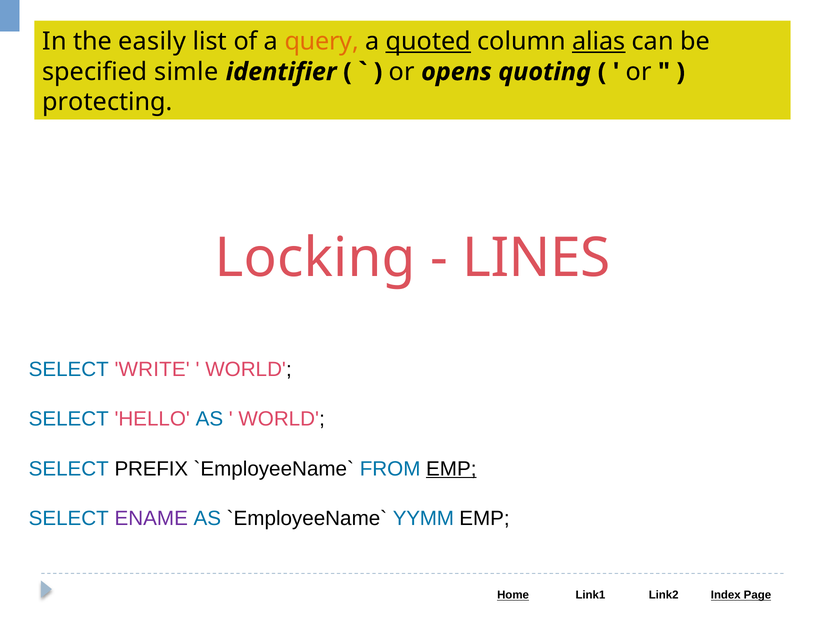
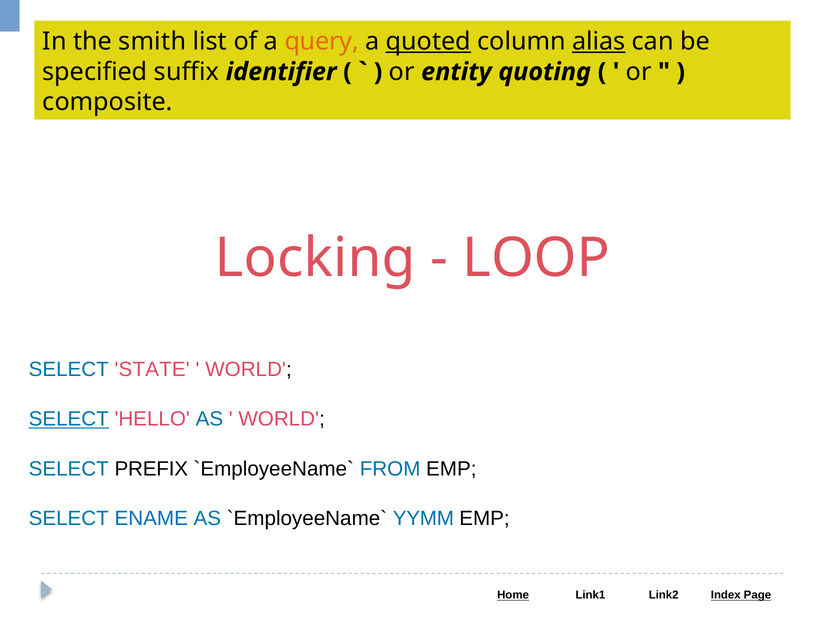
easily: easily -> smith (152, 42)
simle: simle -> suffix (186, 72)
opens: opens -> entity (456, 72)
protecting: protecting -> composite (108, 102)
LINES: LINES -> LOOP (536, 258)
WRITE: WRITE -> STATE (152, 370)
SELECT underline: none -> present (69, 419)
EMP underline: present -> none (451, 469)
ENAME colour: purple -> blue (151, 518)
